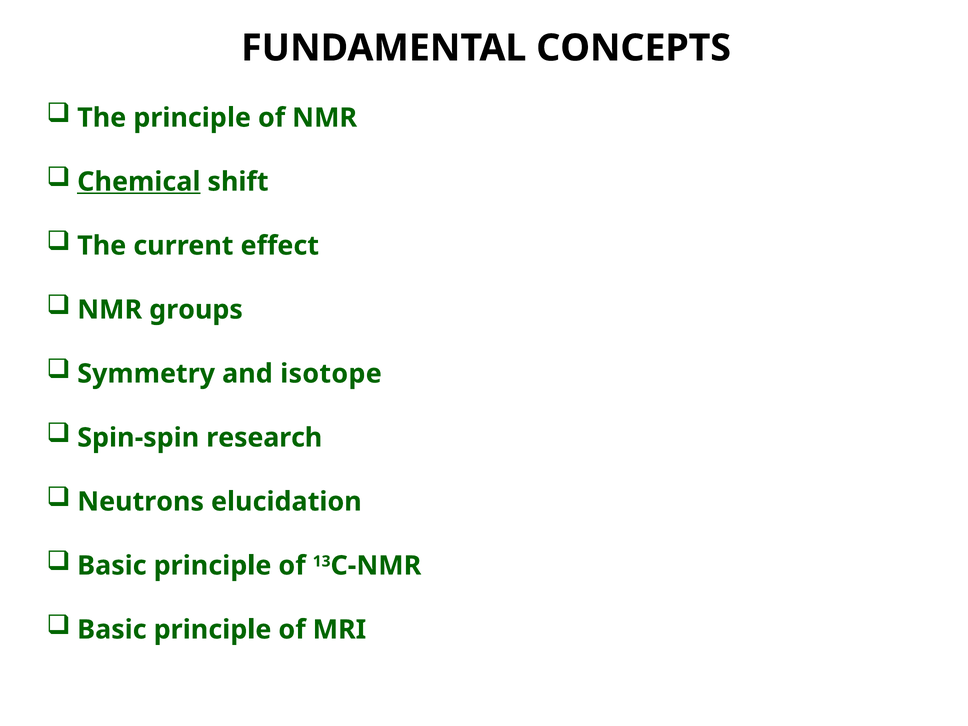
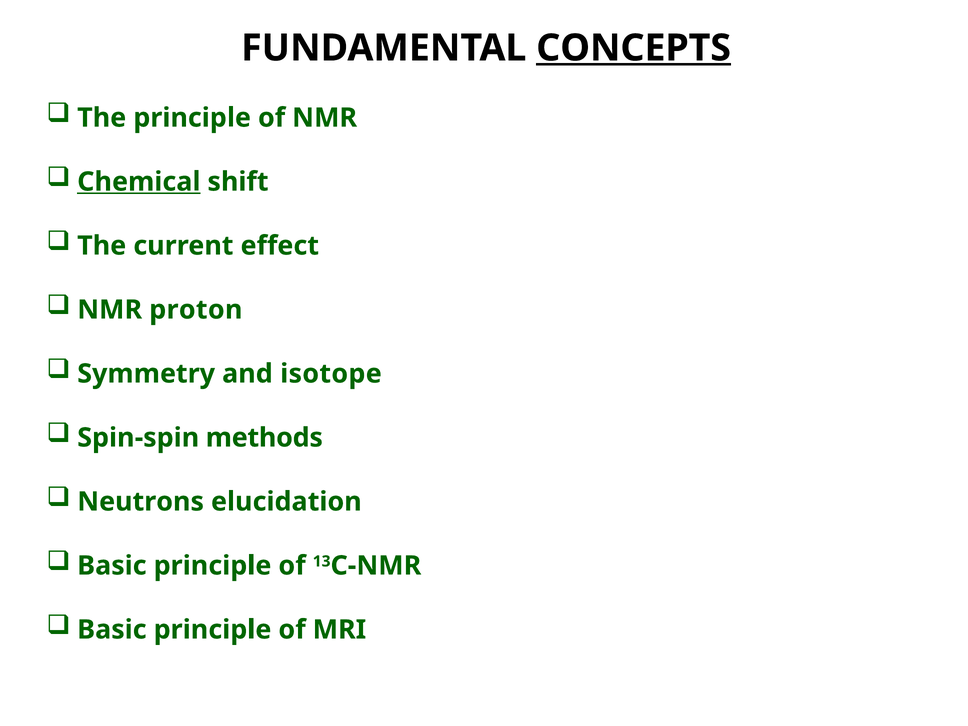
CONCEPTS underline: none -> present (634, 48)
groups: groups -> proton (196, 310)
research: research -> methods (264, 438)
